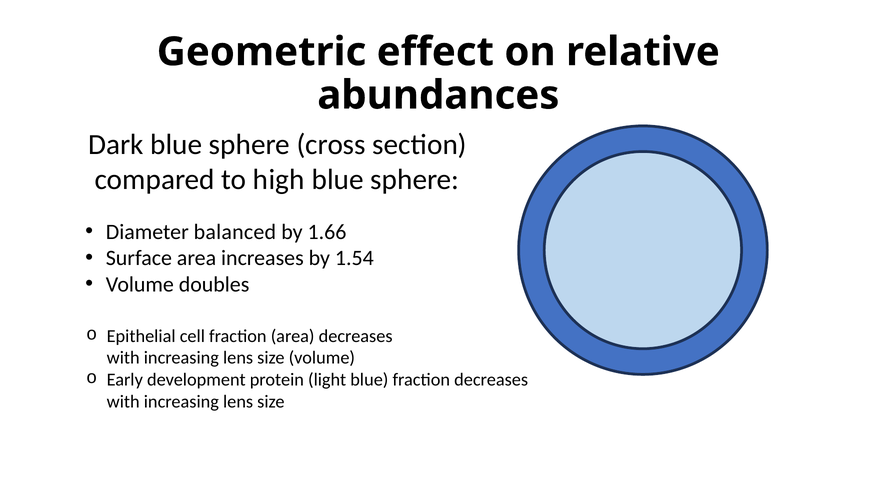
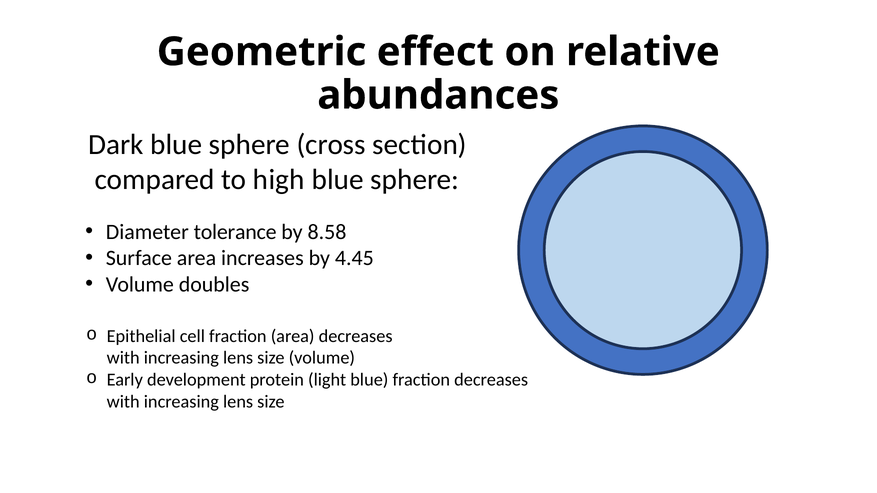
balanced: balanced -> tolerance (235, 232)
1.66: 1.66 -> 8.58 (327, 232)
1.54: 1.54 -> 4.45 (354, 258)
